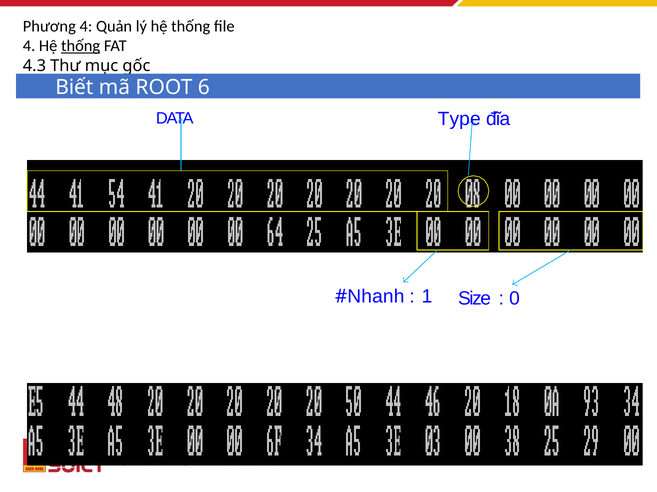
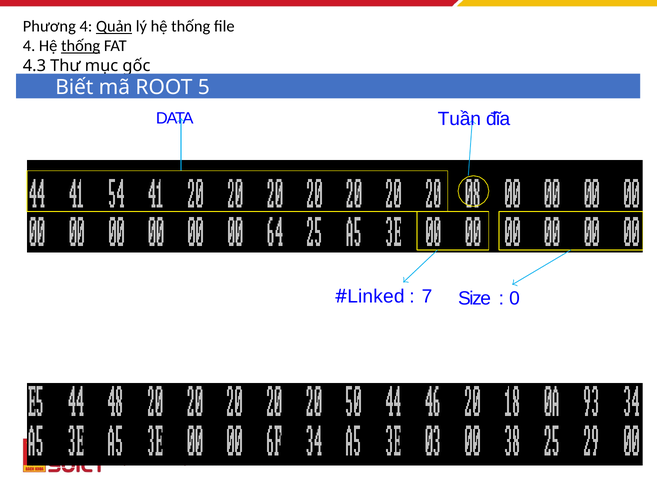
Quản underline: none -> present (114, 26)
6: 6 -> 5 (204, 88)
Type: Type -> Tuần (459, 119)
Nhanh: Nhanh -> Linked (376, 297)
1: 1 -> 7 (427, 297)
